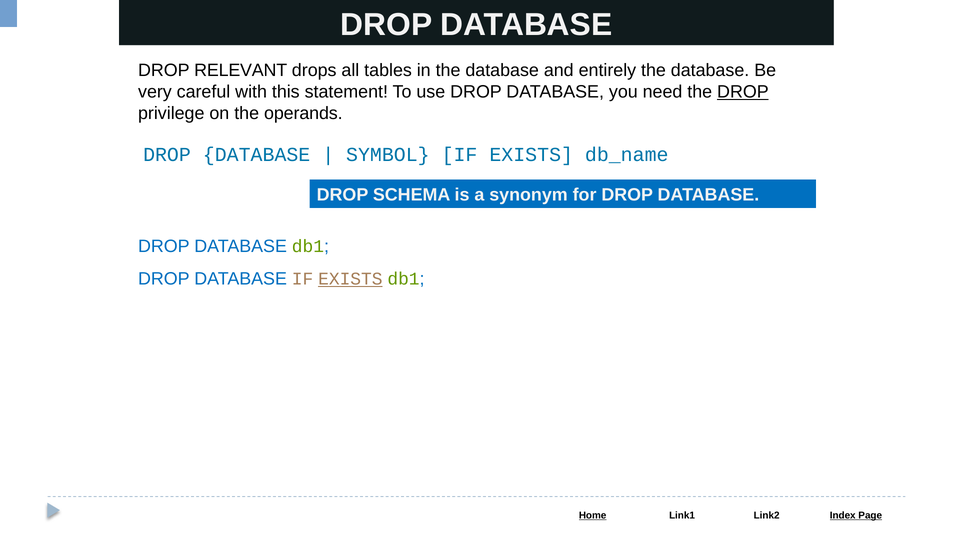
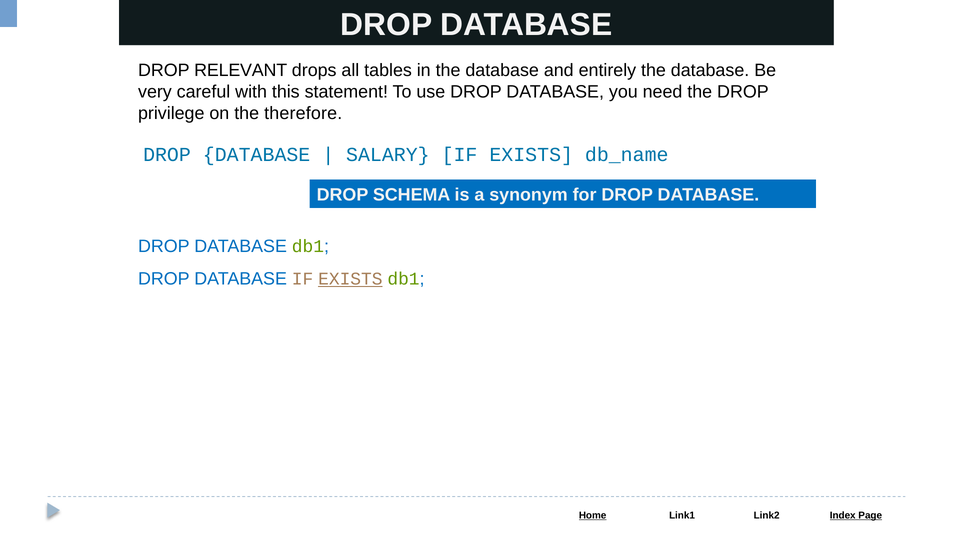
DROP underline: present -> none (743, 92)
operands: operands -> therefore (303, 113)
SYMBOL: SYMBOL -> SALARY (388, 155)
